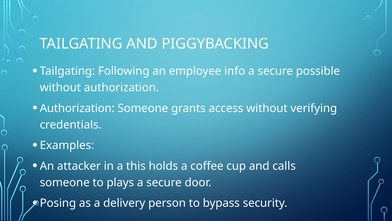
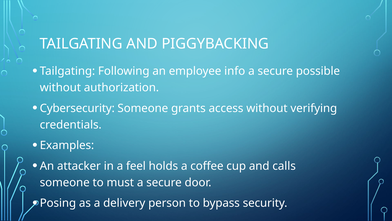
Authorization: Authorization -> Cybersecurity (77, 108)
this: this -> feel (136, 166)
plays: plays -> must (120, 182)
